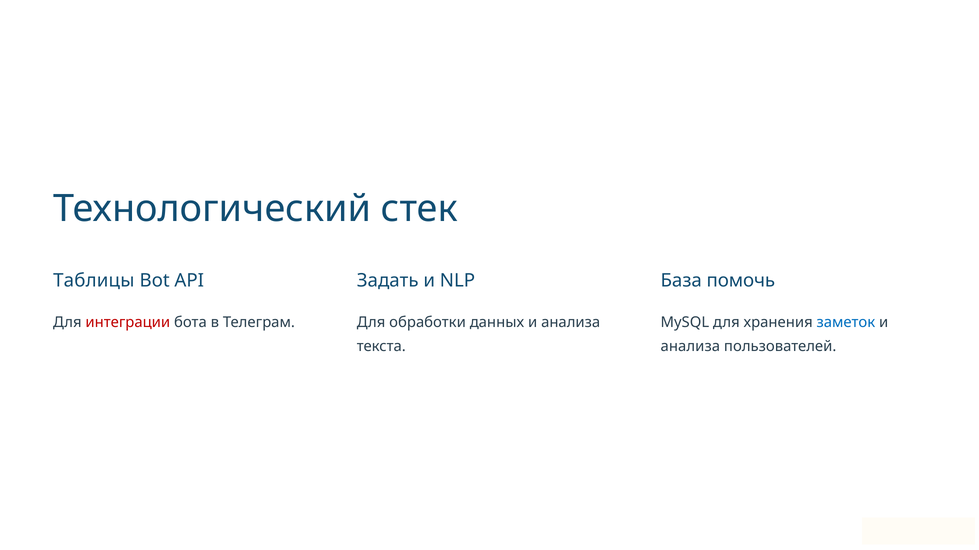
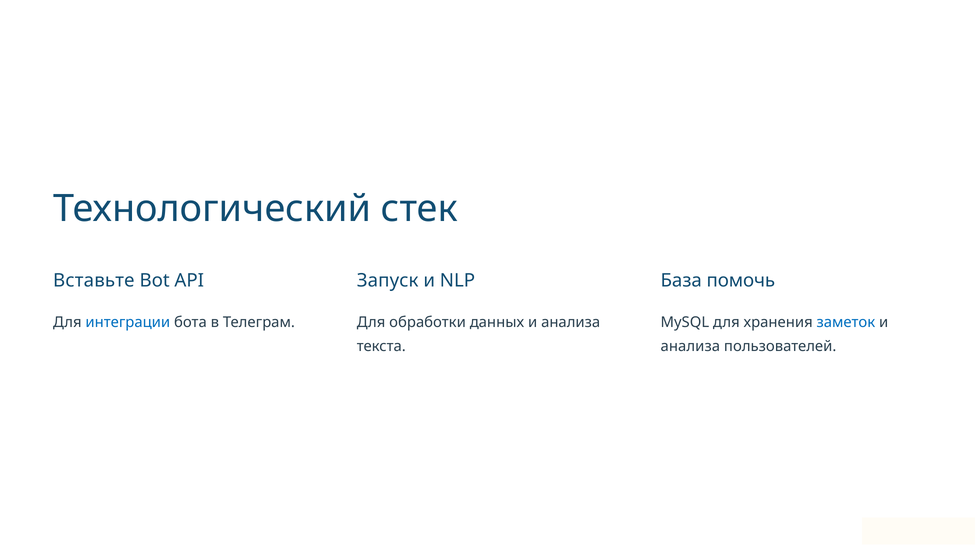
Таблицы: Таблицы -> Вставьте (94, 281)
Задать: Задать -> Запуск (388, 281)
интеграции colour: red -> blue (128, 323)
